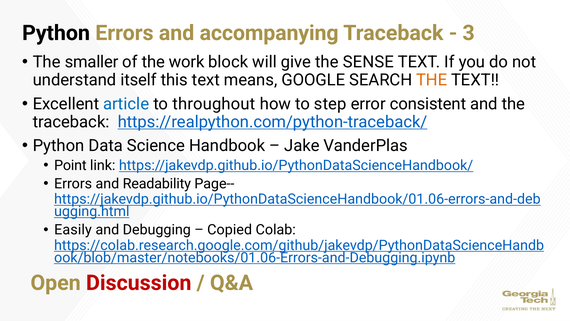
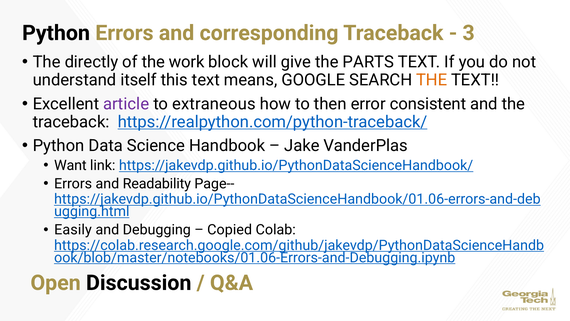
accompanying: accompanying -> corresponding (269, 33)
smaller: smaller -> directly (91, 62)
SENSE: SENSE -> PARTS (368, 62)
article colour: blue -> purple (126, 104)
throughout: throughout -> extraneous (214, 104)
step: step -> then (330, 104)
Point: Point -> Want (70, 165)
Discussion colour: red -> black (139, 283)
